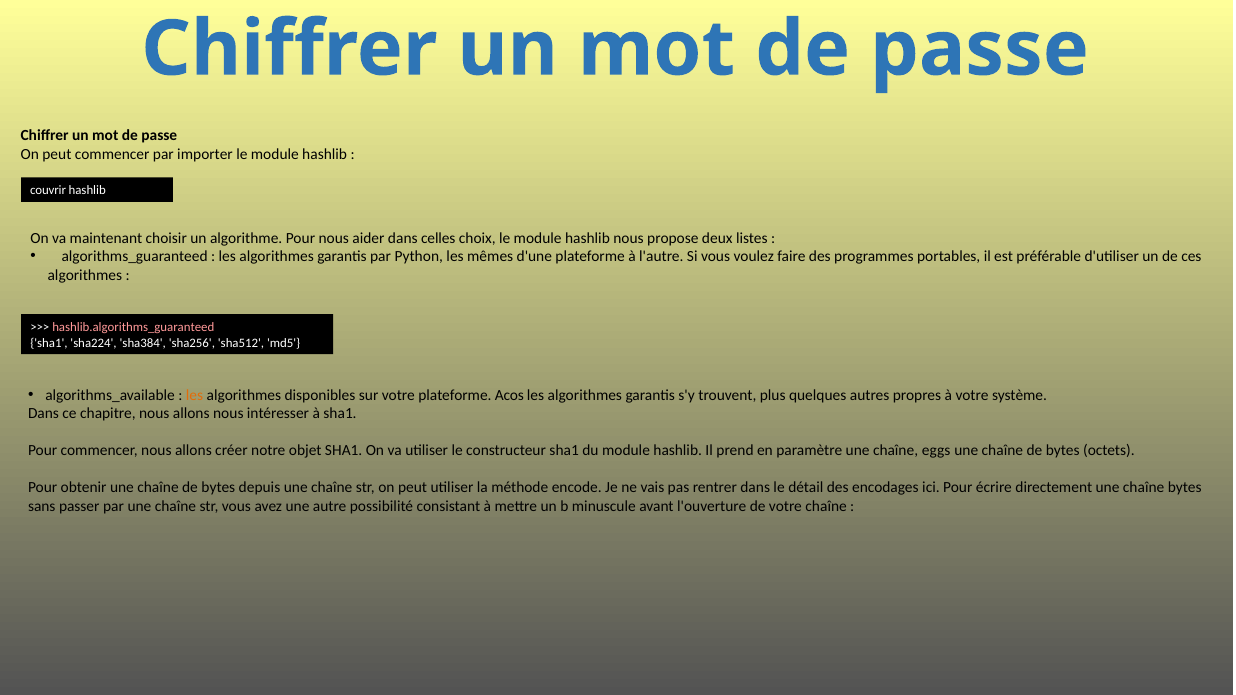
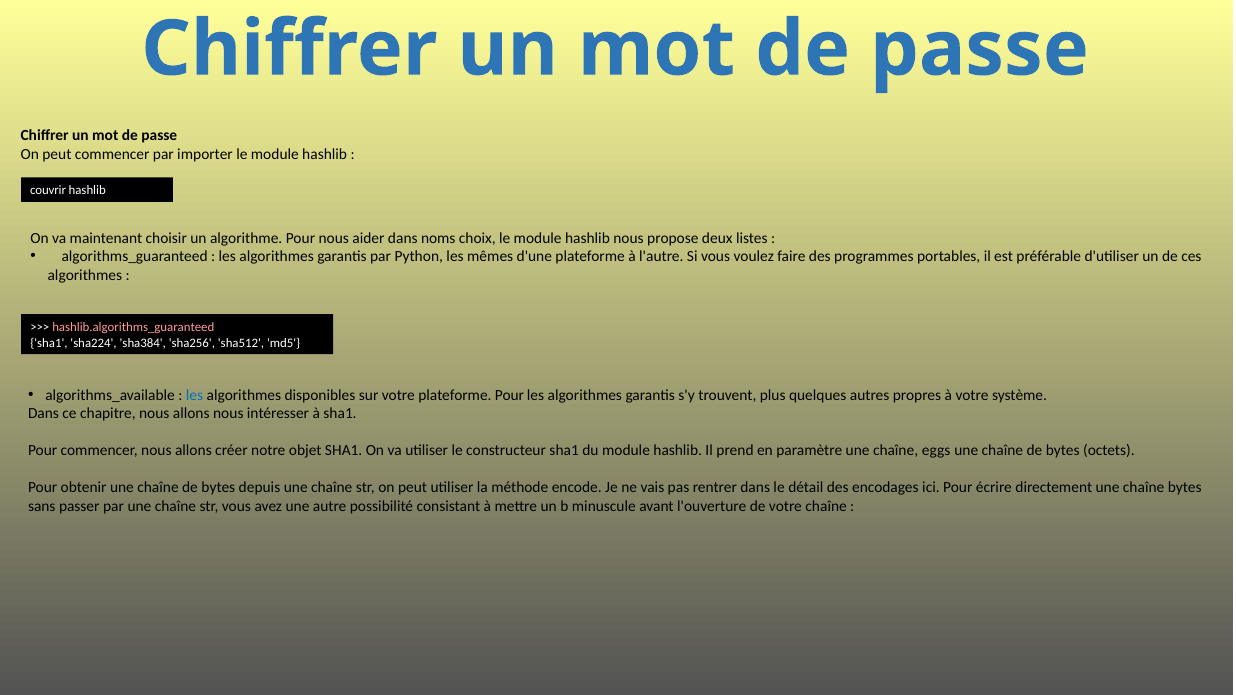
celles: celles -> noms (438, 238)
les colour: orange -> blue (195, 395)
plateforme Acos: Acos -> Pour (509, 395)
